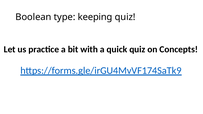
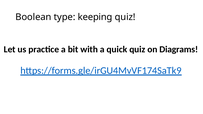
Concepts: Concepts -> Diagrams (179, 49)
